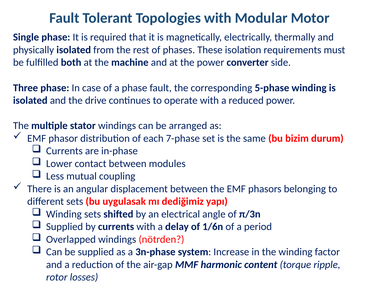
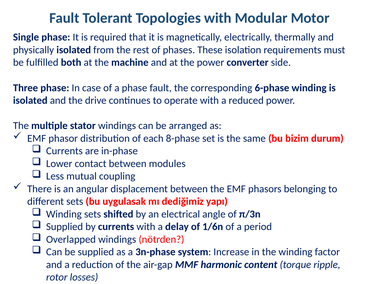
5-phase: 5-phase -> 6-phase (272, 88)
7-phase: 7-phase -> 8-phase (183, 138)
